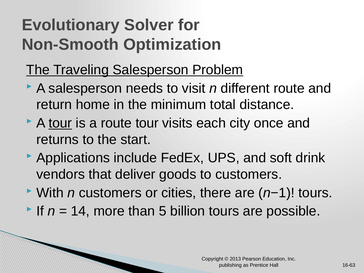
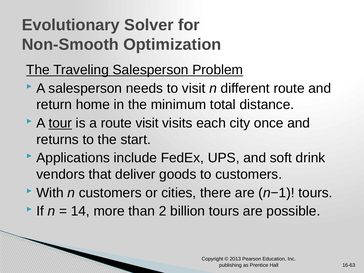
route tour: tour -> visit (147, 123)
5: 5 -> 2 (163, 211)
